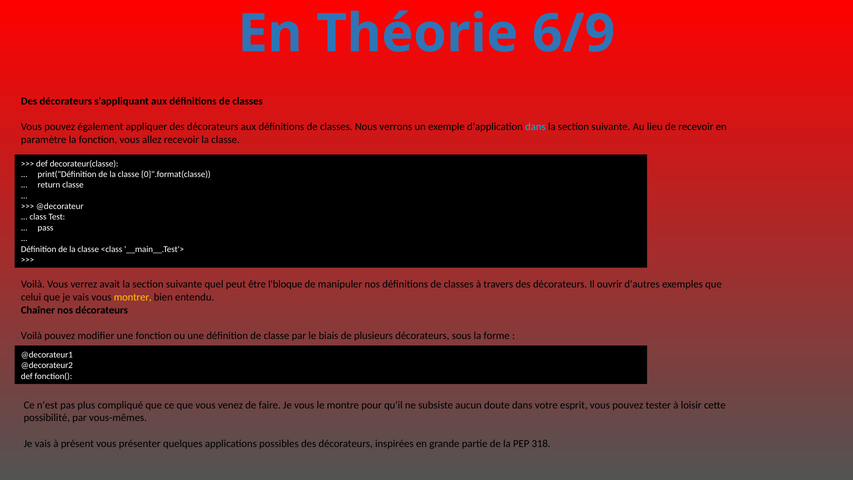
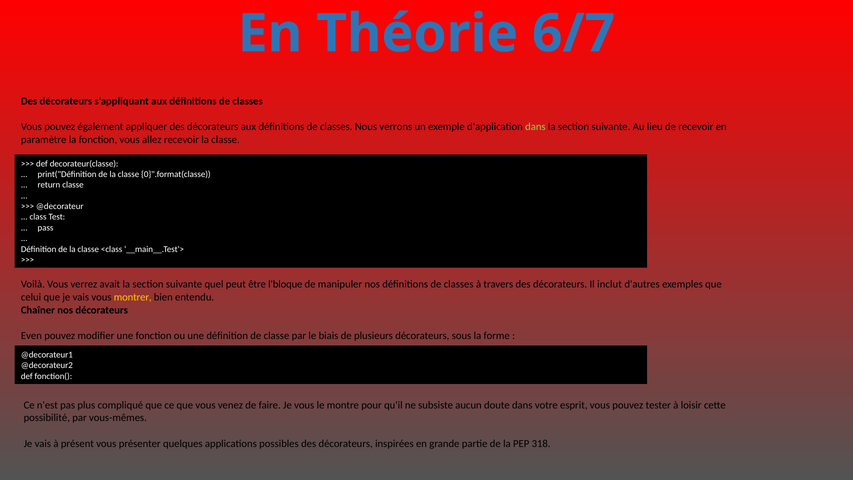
6/9: 6/9 -> 6/7 (574, 34)
dans colour: light blue -> light green (535, 127)
ouvrir: ouvrir -> inclut (610, 284)
Voilà: Voilà -> Even (31, 335)
